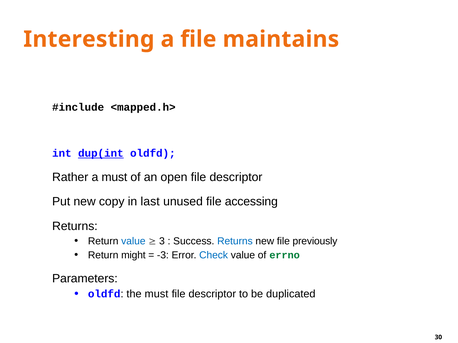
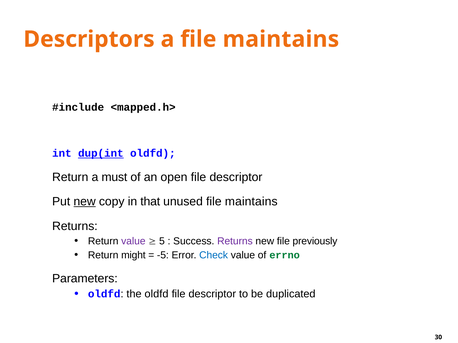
Interesting: Interesting -> Descriptors (89, 39)
Rather: Rather -> Return (70, 177)
new underline: none -> present (85, 202)
last: last -> that (150, 202)
unused file accessing: accessing -> maintains (251, 202)
value colour: blue -> purple (133, 241)
3: 3 -> 5 (162, 241)
Returns colour: blue -> purple (235, 241)
-3: -3 -> -5 (163, 255)
the must: must -> oldfd (157, 294)
